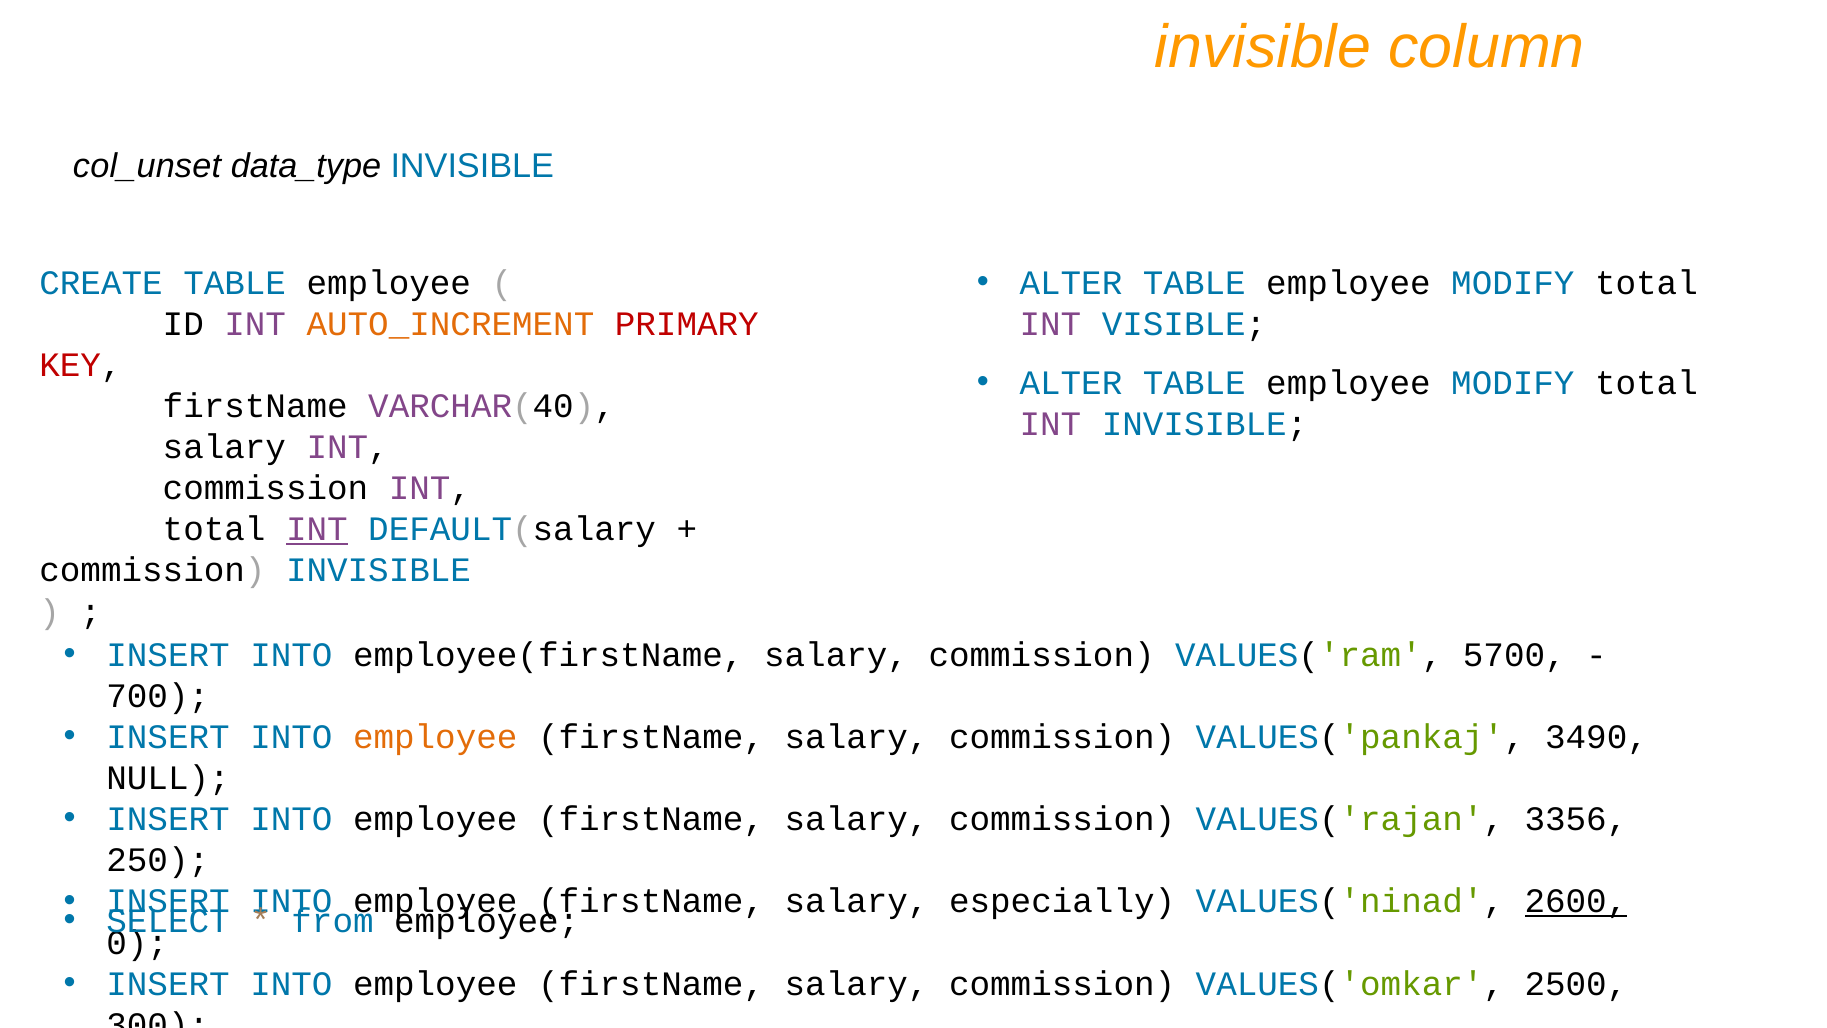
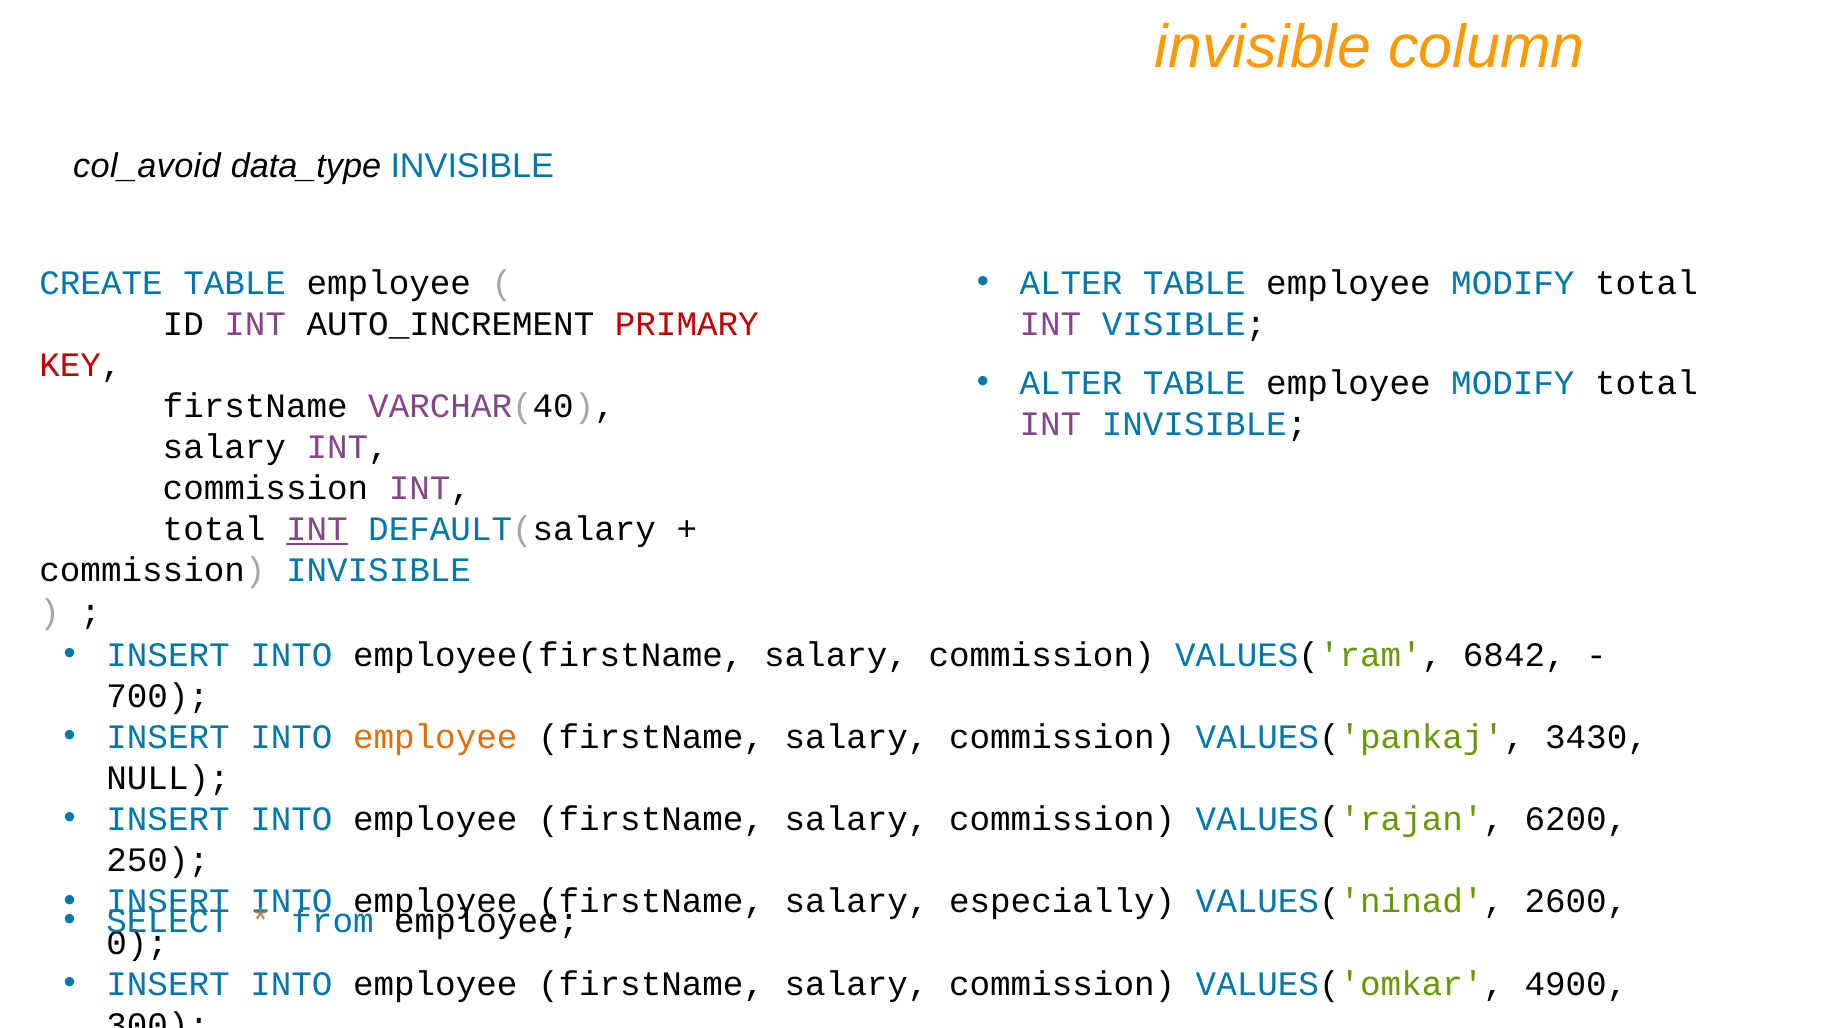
col_unset: col_unset -> col_avoid (147, 166)
AUTO_INCREMENT colour: orange -> black (450, 324)
5700: 5700 -> 6842 (1514, 655)
3490: 3490 -> 3430 (1597, 737)
3356: 3356 -> 6200 (1576, 819)
2600 underline: present -> none (1576, 901)
2500: 2500 -> 4900 (1576, 984)
